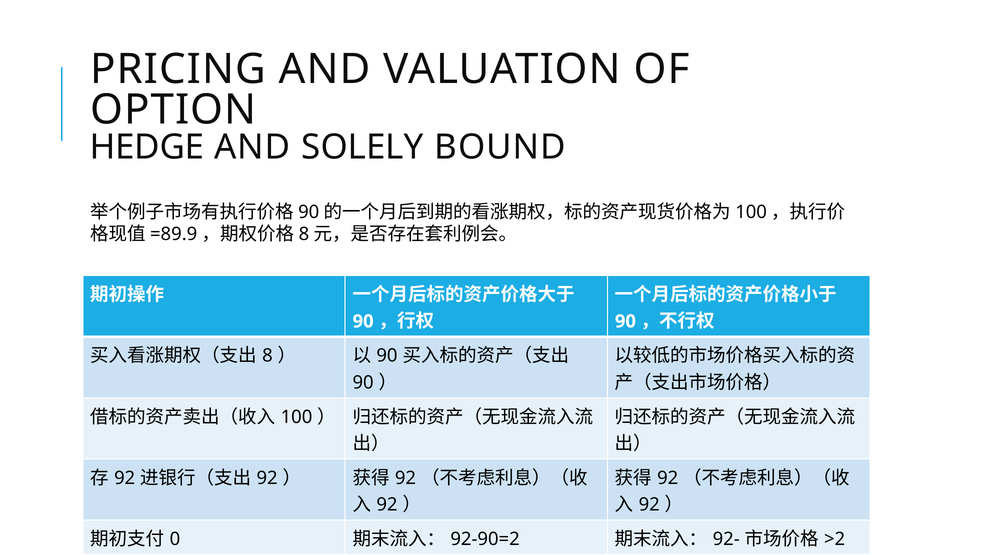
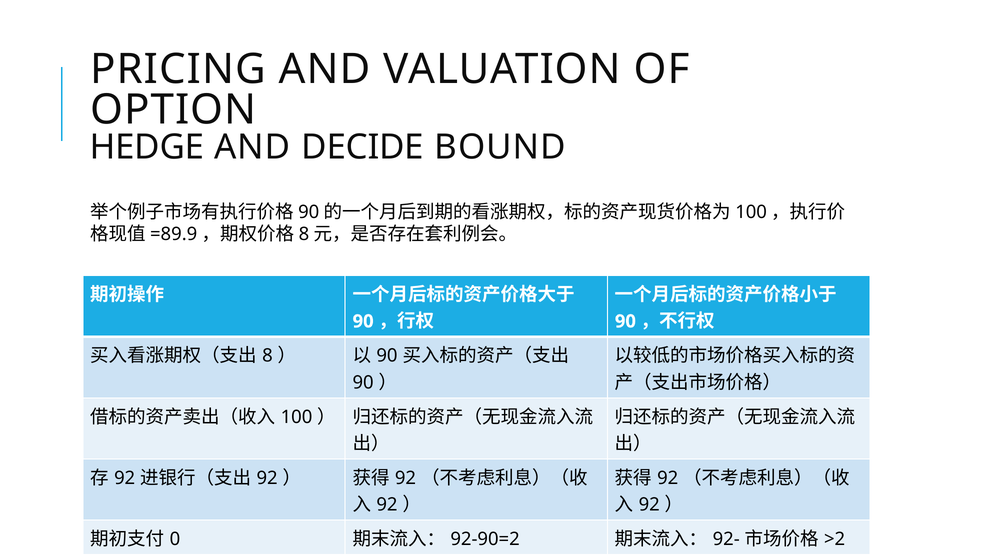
SOLELY: SOLELY -> DECIDE (363, 147)
